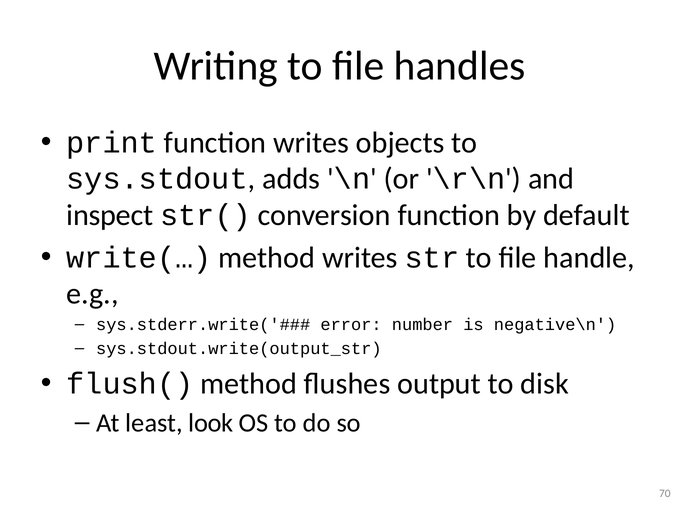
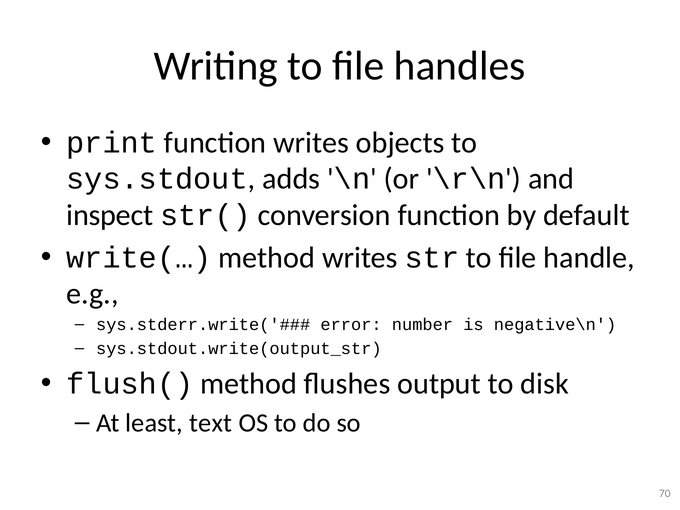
look: look -> text (211, 423)
